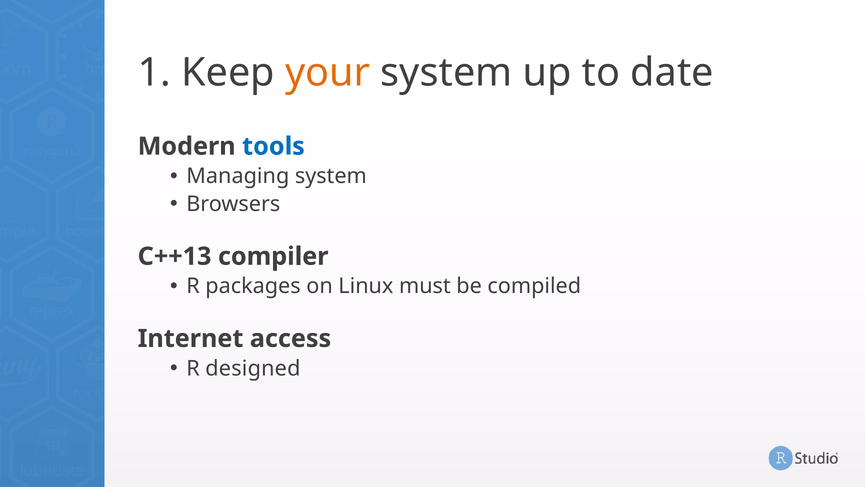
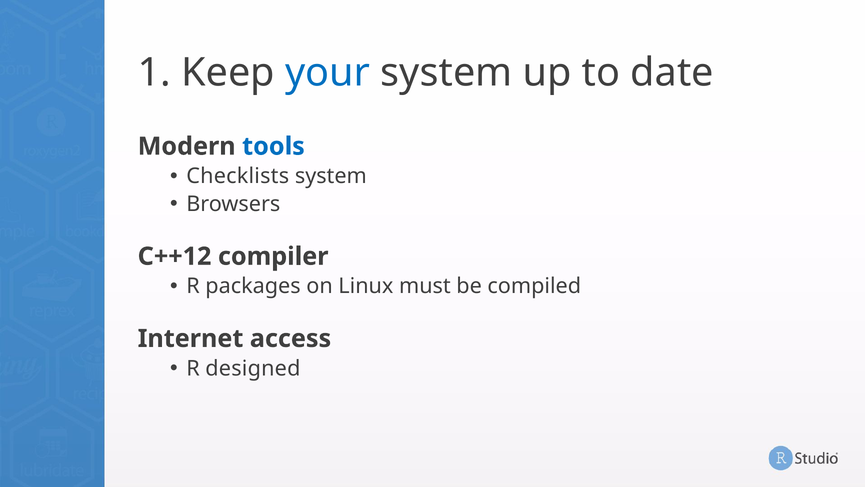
your colour: orange -> blue (328, 73)
Managing: Managing -> Checklists (238, 176)
C++13: C++13 -> C++12 (175, 256)
